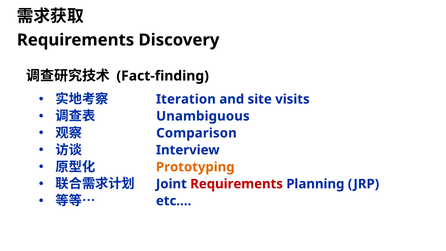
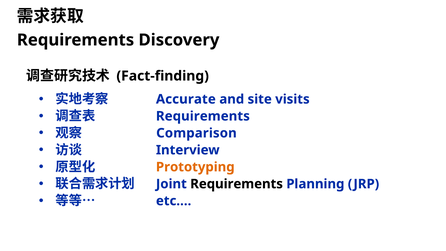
Iteration: Iteration -> Accurate (186, 99)
Unambiguous: Unambiguous -> Requirements (203, 116)
Requirements colour: red -> black (237, 184)
